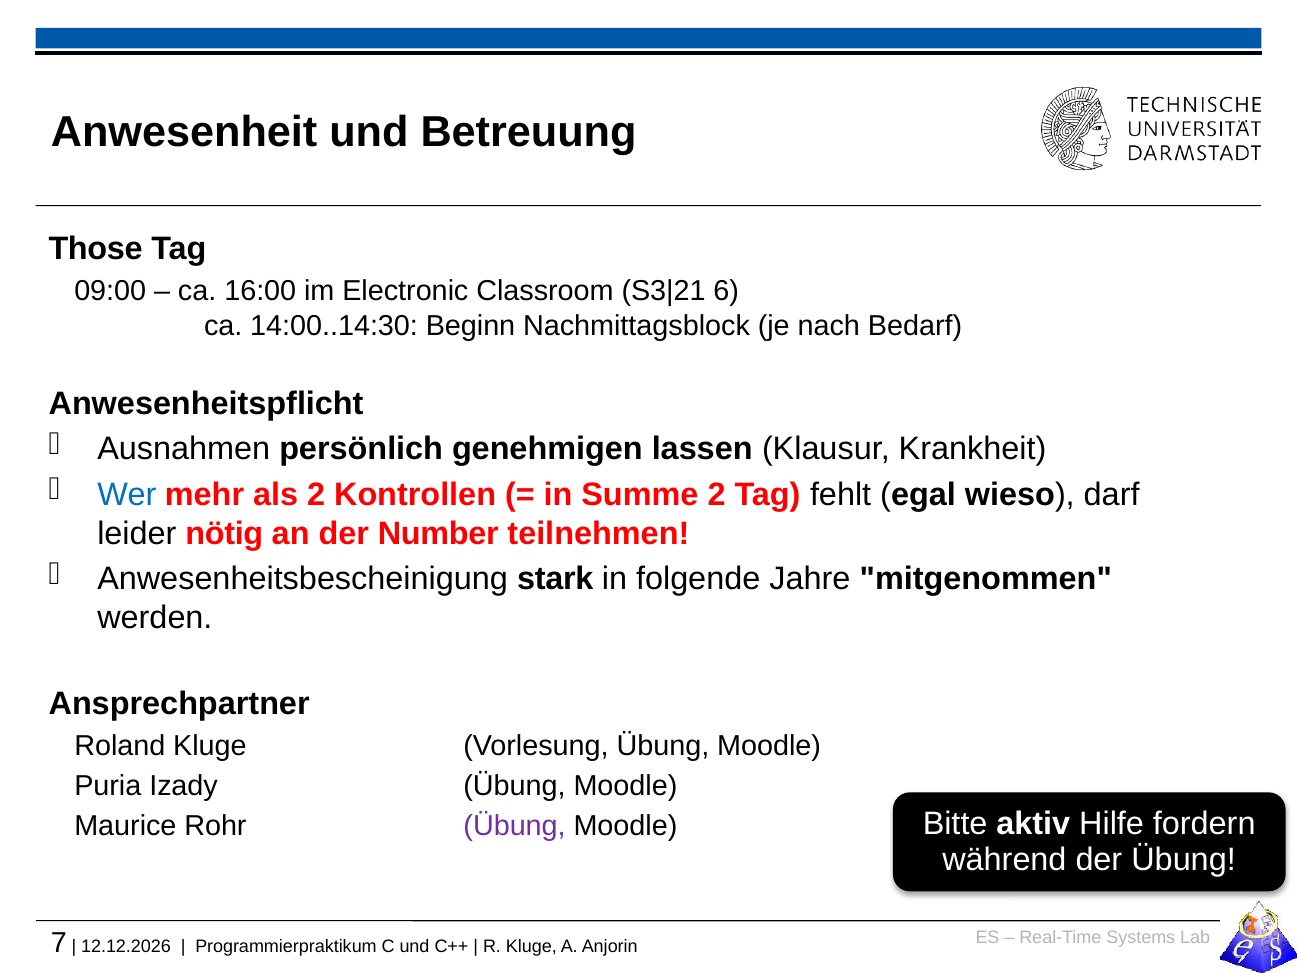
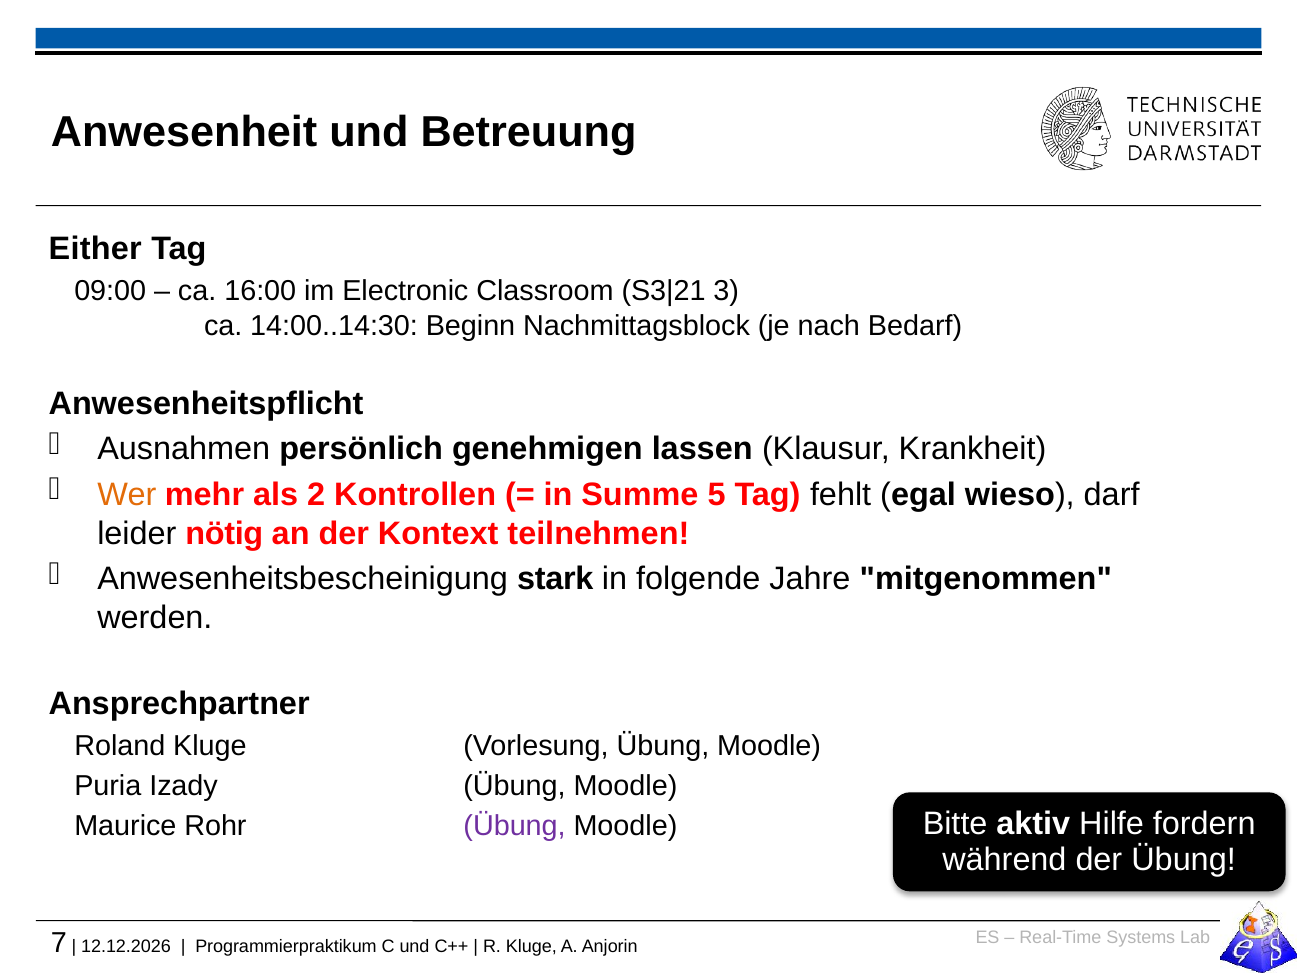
Those: Those -> Either (95, 249)
6: 6 -> 3 (726, 291)
Wer colour: blue -> orange (127, 494)
Summe 2: 2 -> 5 (717, 494)
Number: Number -> Kontext (438, 533)
